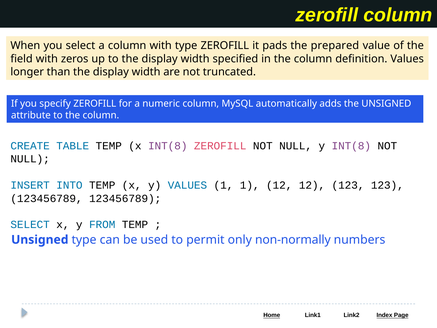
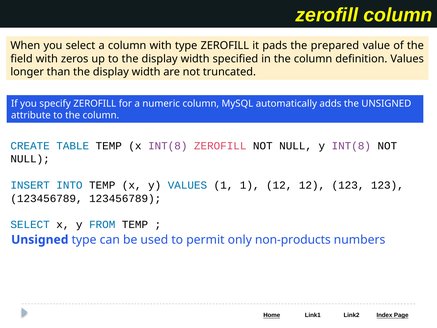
non-normally: non-normally -> non-products (293, 240)
